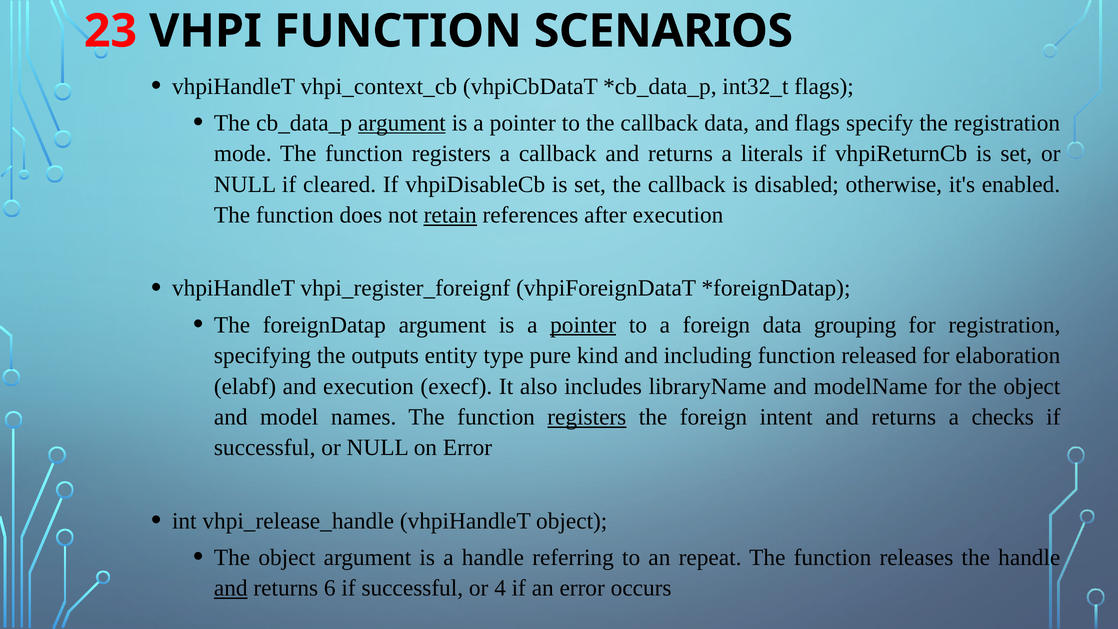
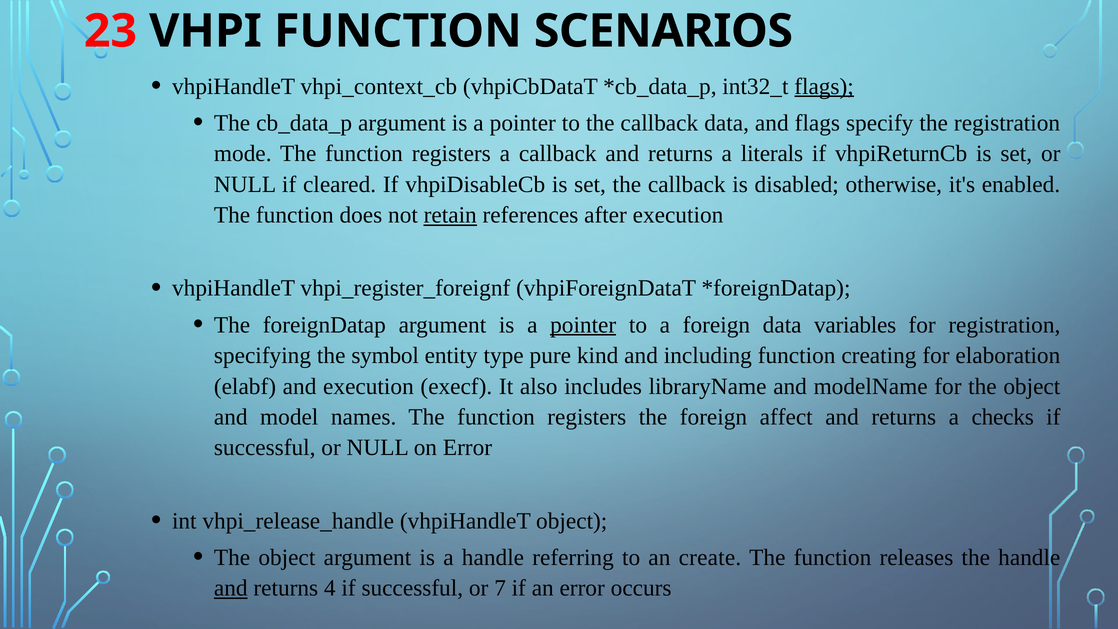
flags underline: none -> present (824, 86)
argument underline: present -> none (402, 123)
grouping: grouping -> variables (855, 325)
outputs: outputs -> symbol (385, 356)
released: released -> creating (879, 356)
registers underline: present -> none (587, 417)
intent: intent -> affect (786, 417)
repeat: repeat -> create (710, 557)
6: 6 -> 4 (330, 588)
4: 4 -> 7 (500, 588)
